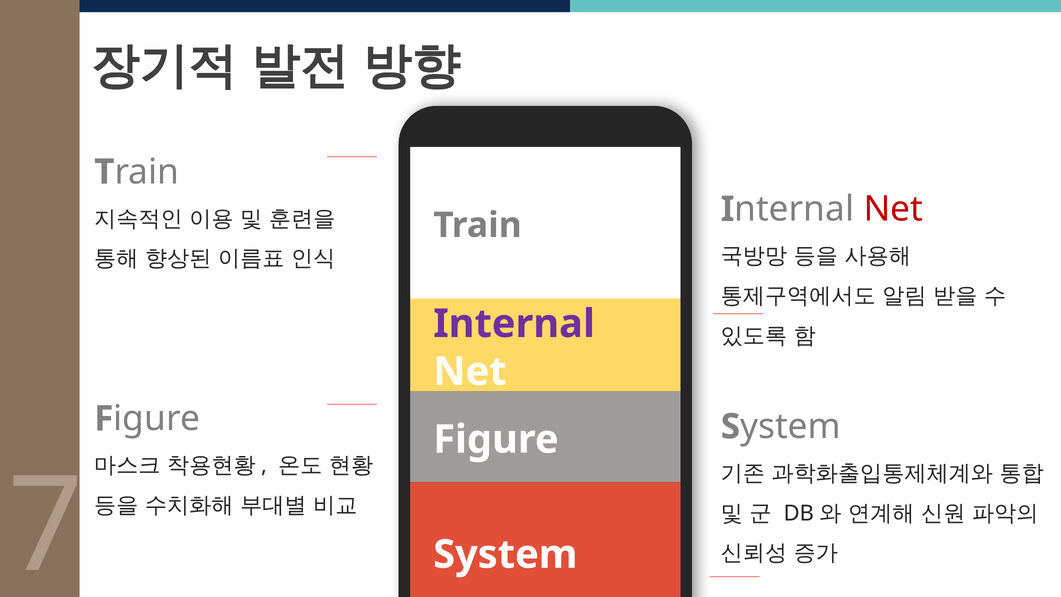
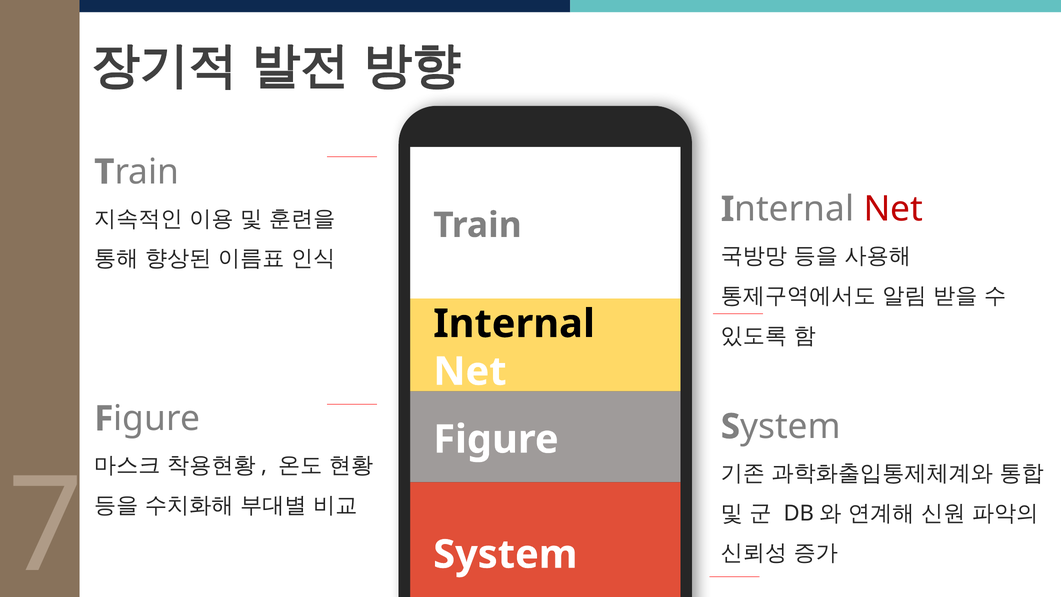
Internal colour: purple -> black (514, 324)
